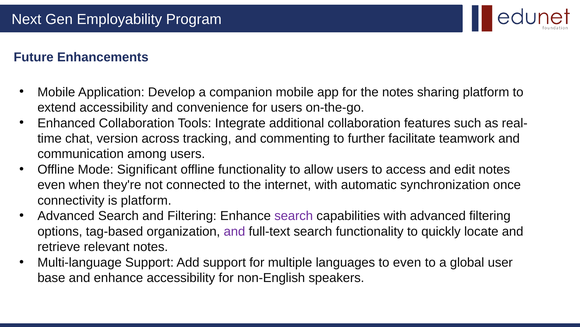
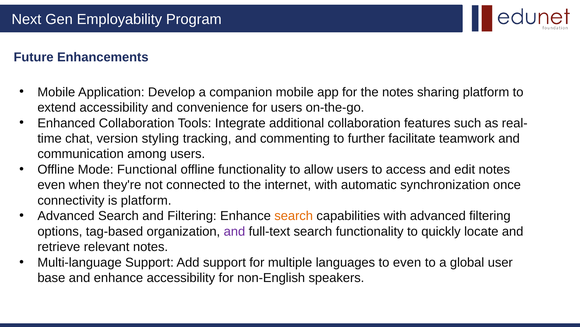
across: across -> styling (160, 138)
Significant: Significant -> Functional (147, 169)
search colour: purple -> orange (294, 216)
